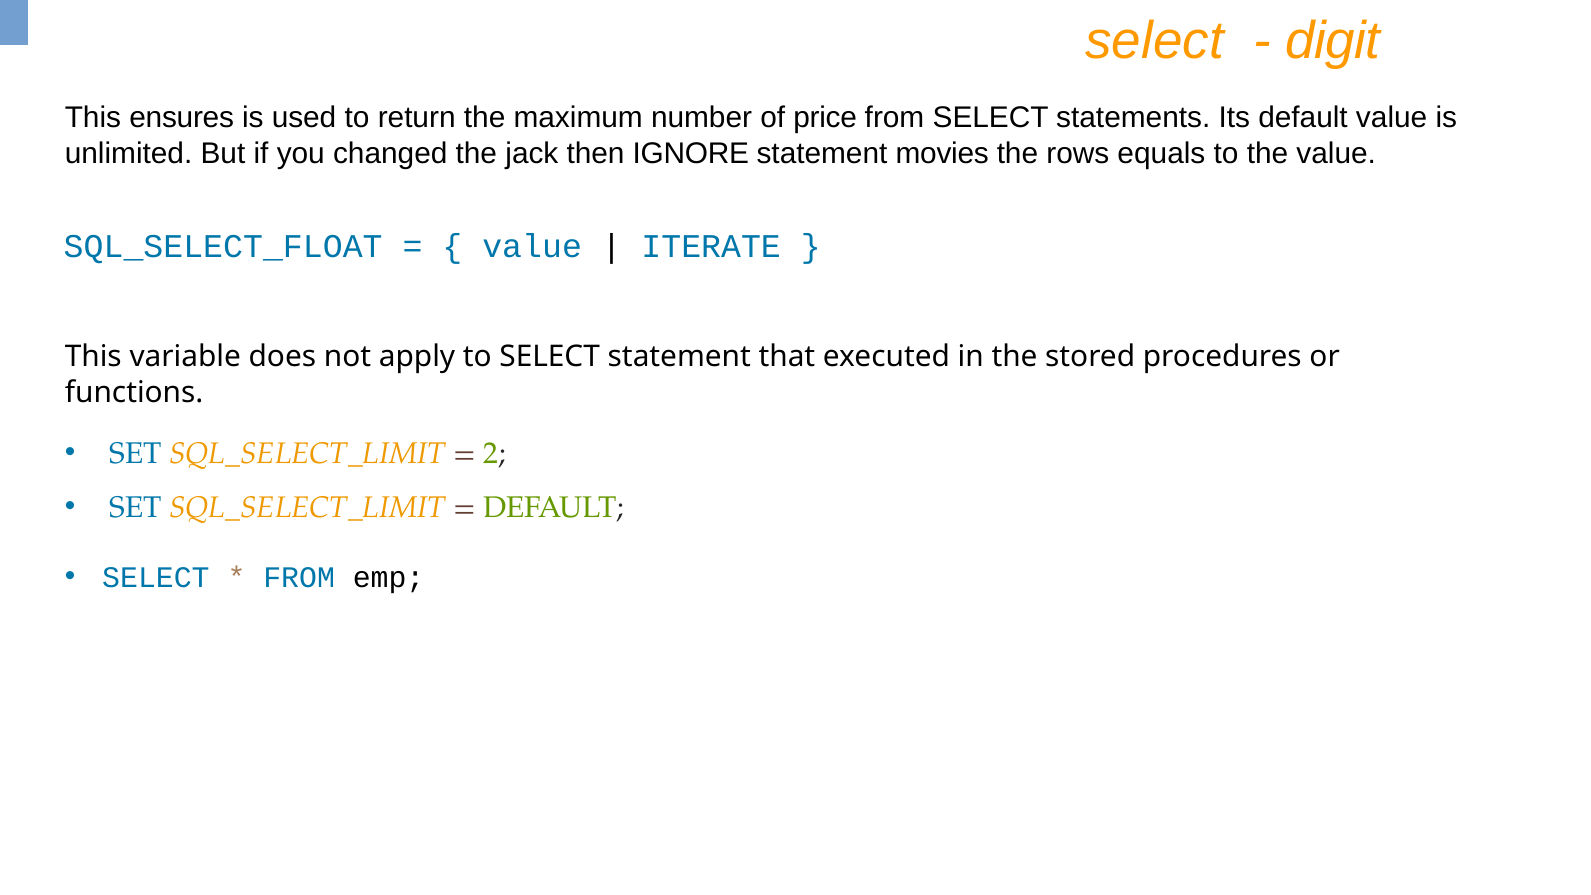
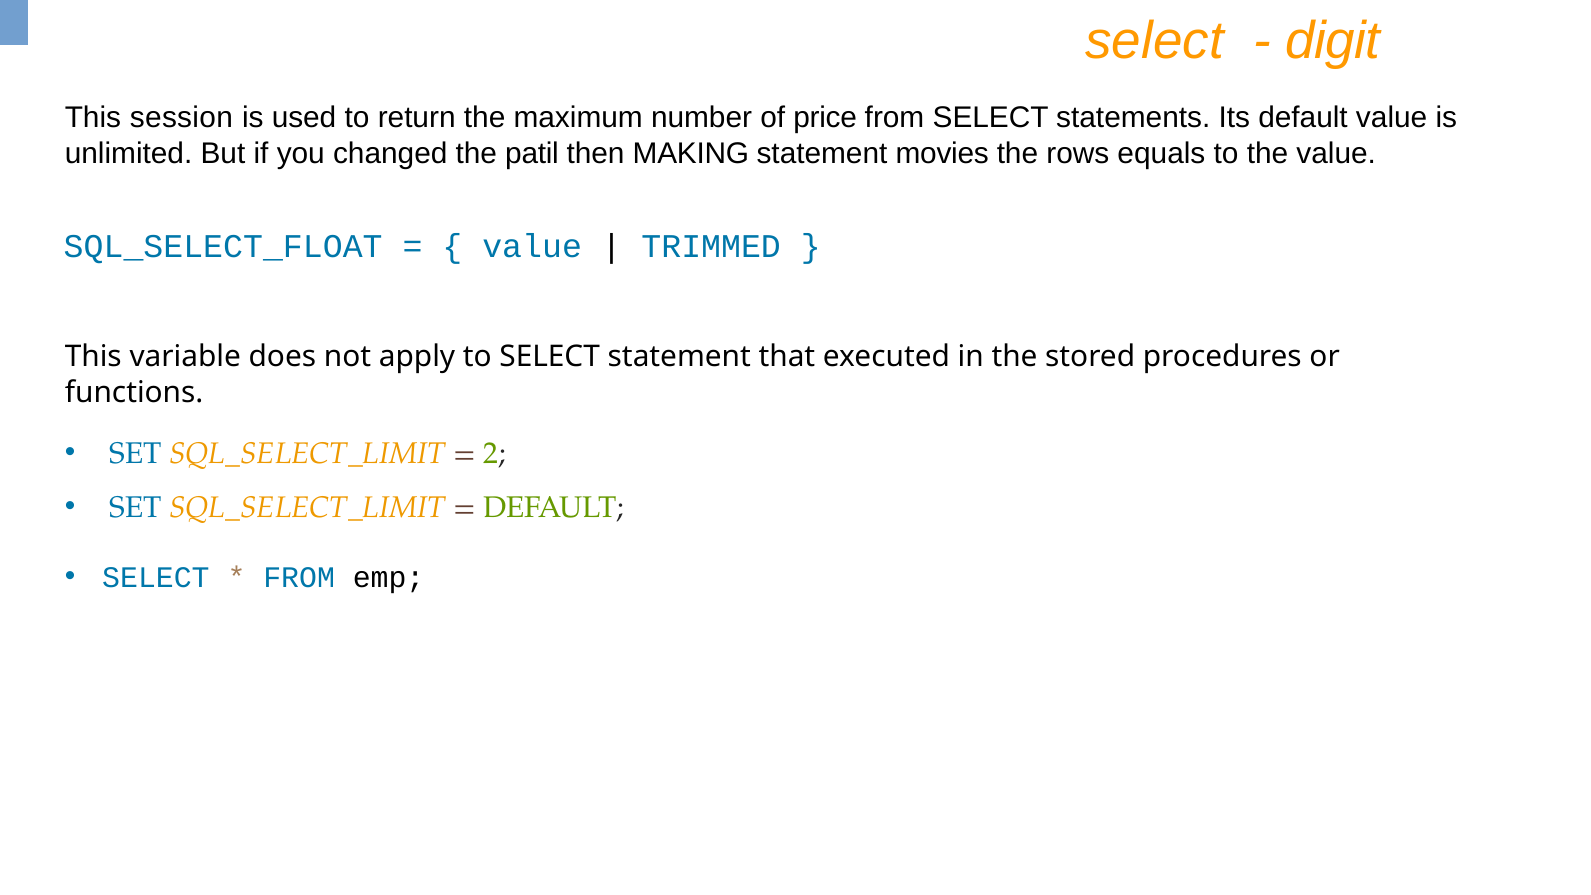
ensures: ensures -> session (181, 118)
jack: jack -> patil (532, 153)
IGNORE: IGNORE -> MAKING (691, 153)
ITERATE: ITERATE -> TRIMMED (711, 246)
